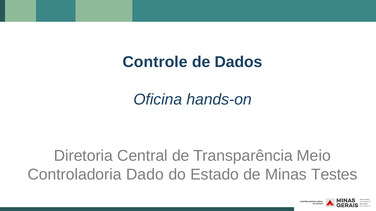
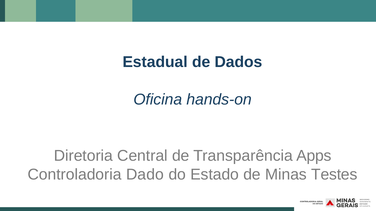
Controle: Controle -> Estadual (155, 62)
Meio: Meio -> Apps (314, 156)
